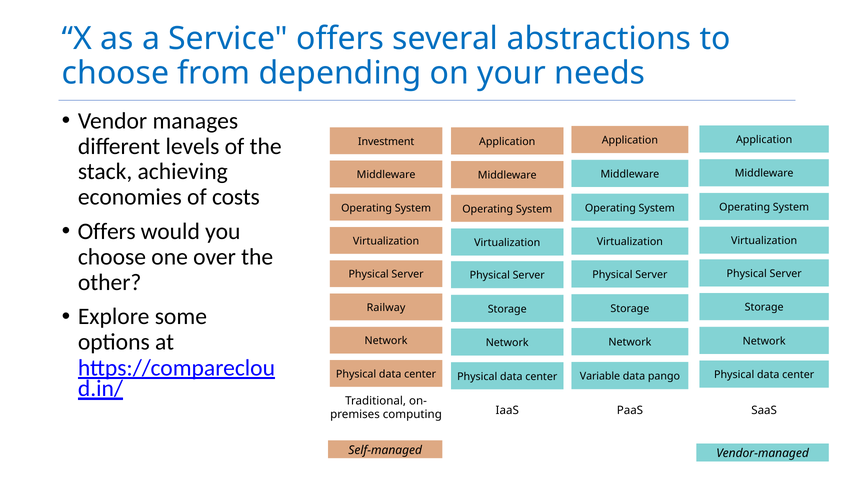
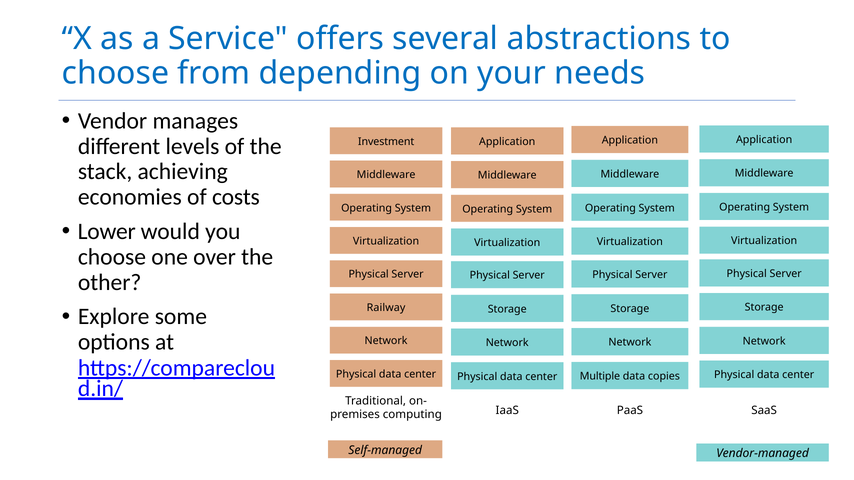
Offers: Offers -> Lower (107, 232)
Variable: Variable -> Multiple (600, 377)
pango: pango -> copies (664, 377)
